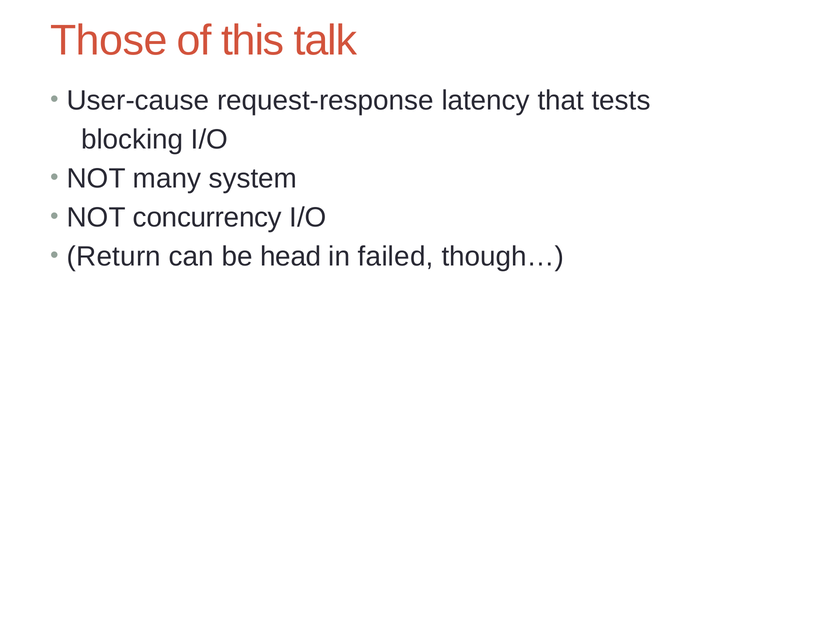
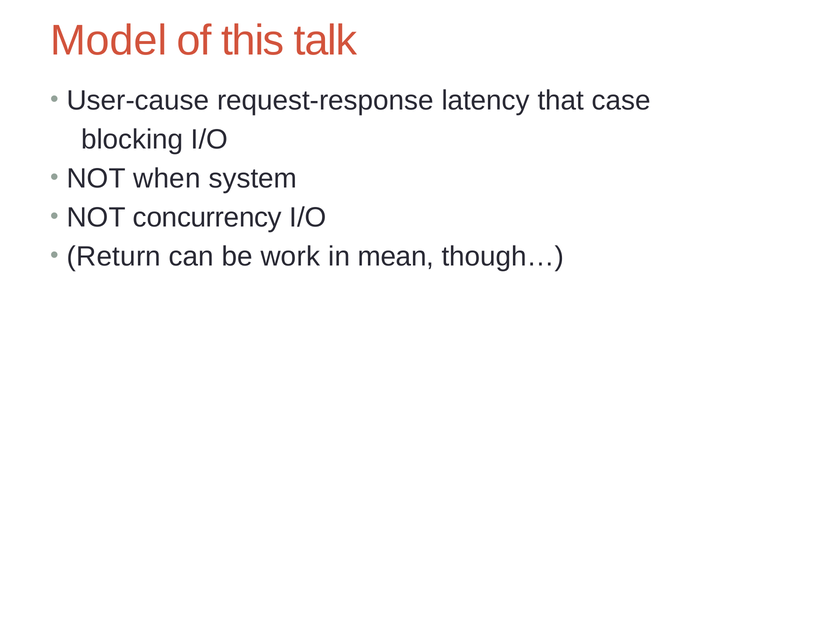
Those: Those -> Model (109, 41)
tests: tests -> case (621, 101)
many: many -> when (167, 179)
head: head -> work (290, 257)
failed: failed -> mean (396, 257)
